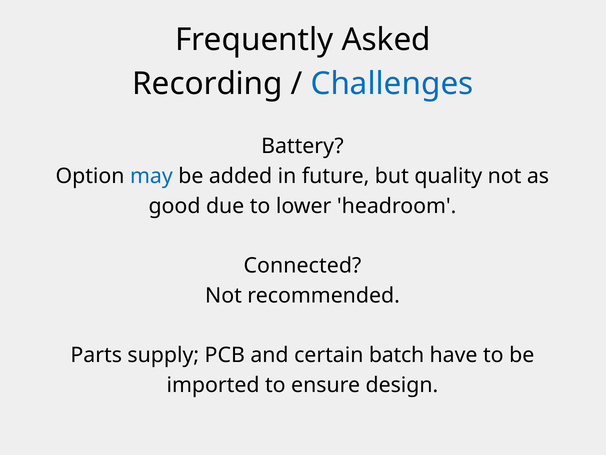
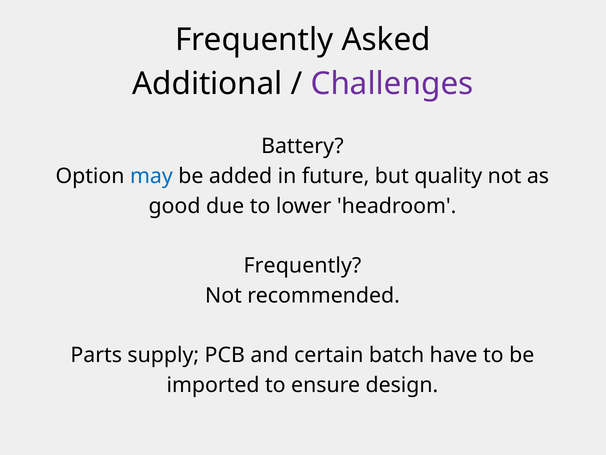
Recording: Recording -> Additional (208, 84)
Challenges colour: blue -> purple (392, 84)
Connected: Connected -> Frequently (302, 265)
